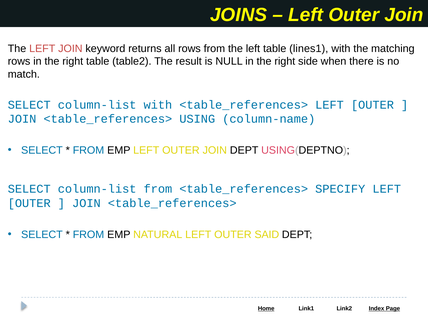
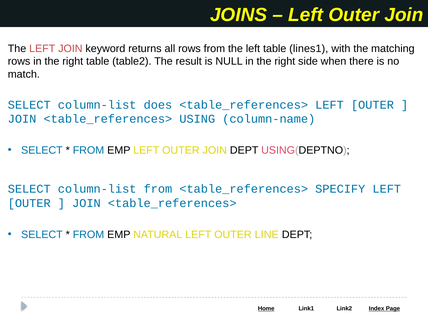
column-list with: with -> does (158, 105)
SAID: SAID -> LINE (267, 234)
